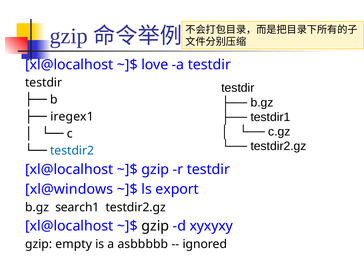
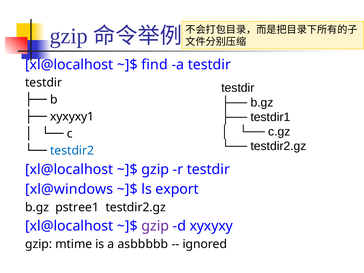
love: love -> find (155, 65)
iregex1: iregex1 -> xyxyxy1 (72, 117)
search1: search1 -> pstree1 (77, 207)
gzip colour: black -> purple (155, 226)
empty: empty -> mtime (74, 244)
